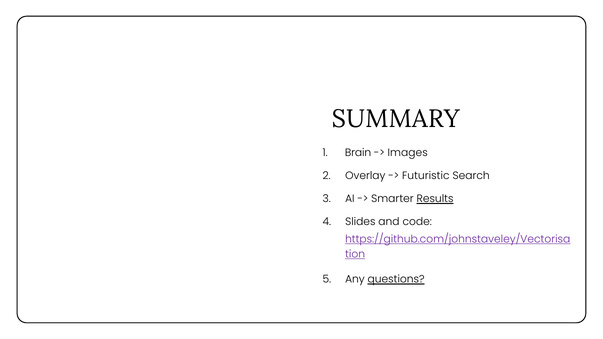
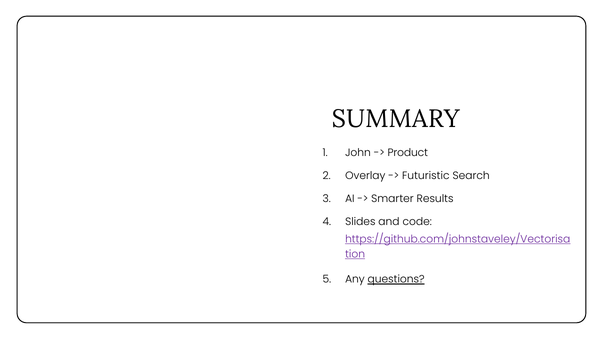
Brain: Brain -> John (358, 153)
Images: Images -> Product (408, 153)
Results underline: present -> none (435, 199)
